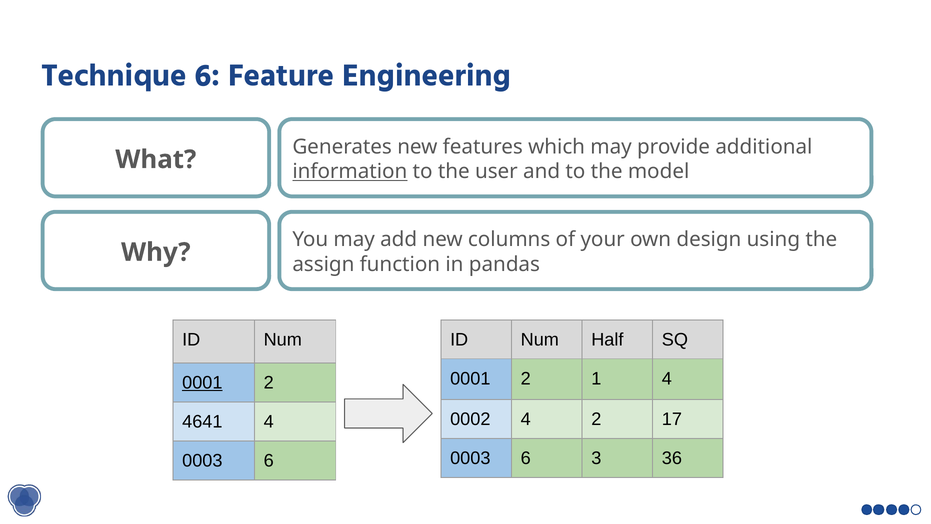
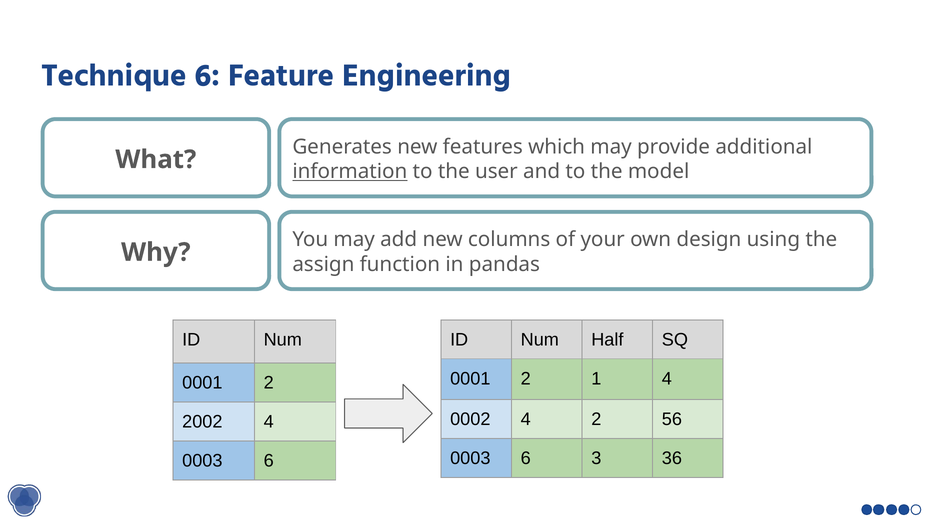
0001 underline: present -> none (202, 383)
17: 17 -> 56 (672, 419)
4641: 4641 -> 2002 (202, 422)
